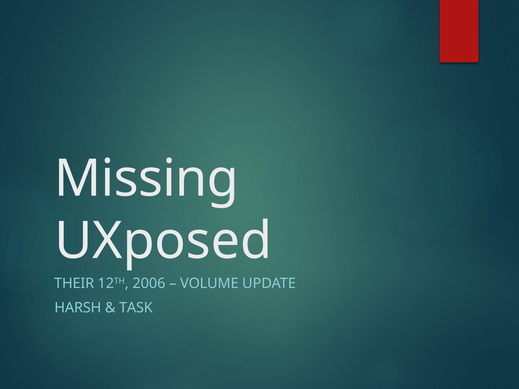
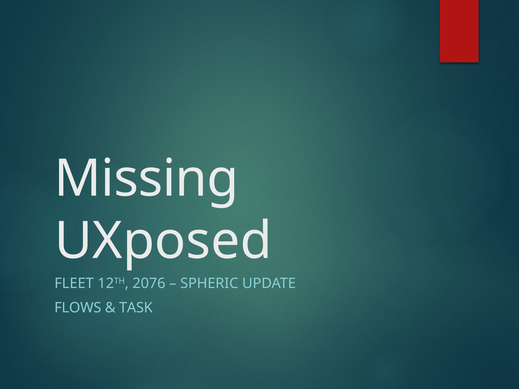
THEIR: THEIR -> FLEET (74, 283)
2006: 2006 -> 2076 (149, 283)
VOLUME: VOLUME -> SPHERIC (209, 283)
HARSH: HARSH -> FLOWS (78, 308)
